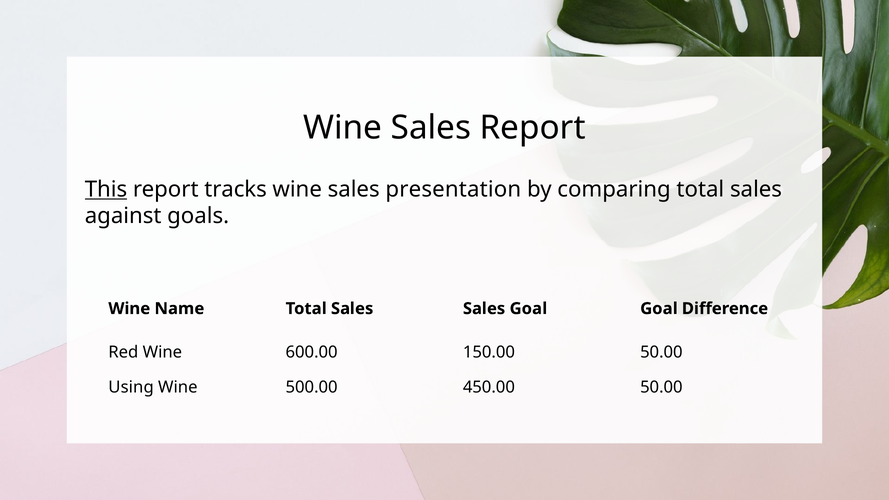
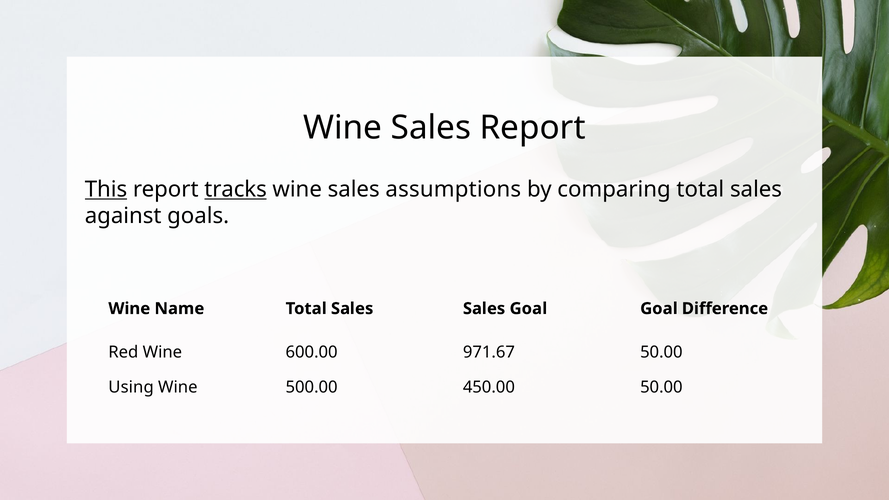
tracks underline: none -> present (236, 189)
presentation: presentation -> assumptions (453, 189)
150.00: 150.00 -> 971.67 (489, 352)
